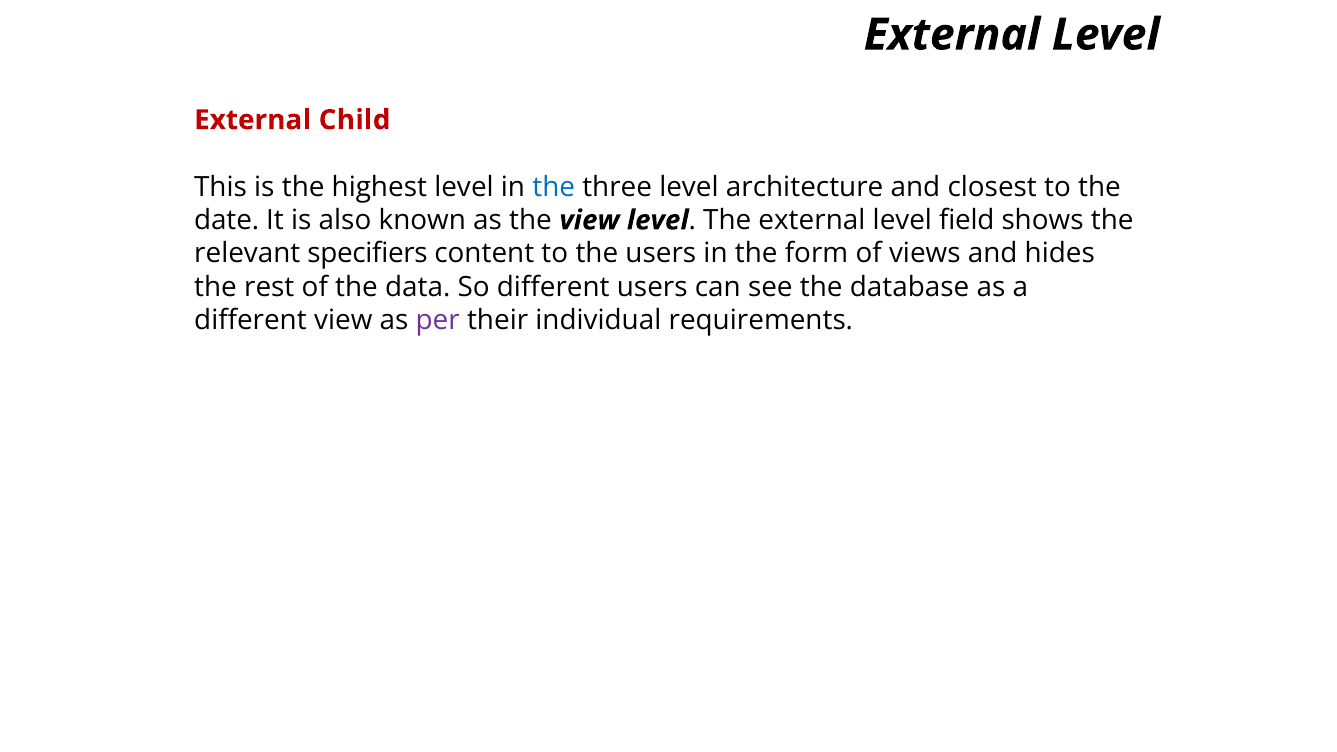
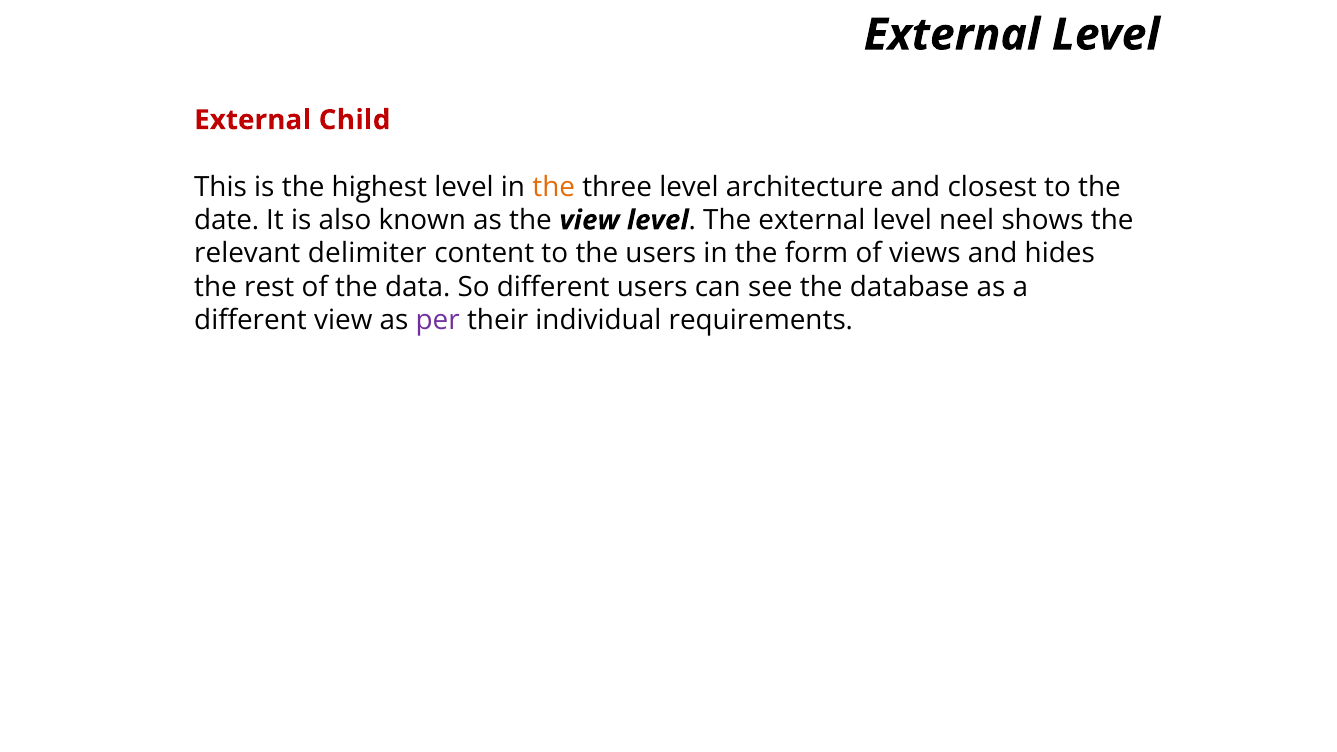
the colour: blue -> orange (554, 187)
field: field -> neel (967, 220)
specifiers: specifiers -> delimiter (367, 254)
